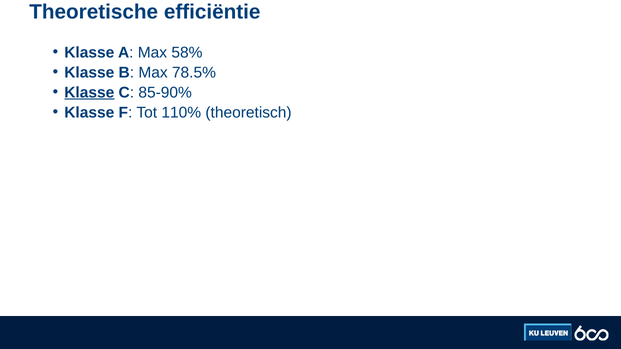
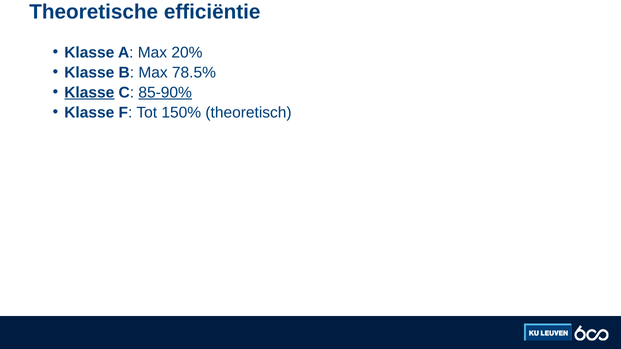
58%: 58% -> 20% (187, 53)
85-90% underline: none -> present (165, 93)
110%: 110% -> 150% (181, 113)
